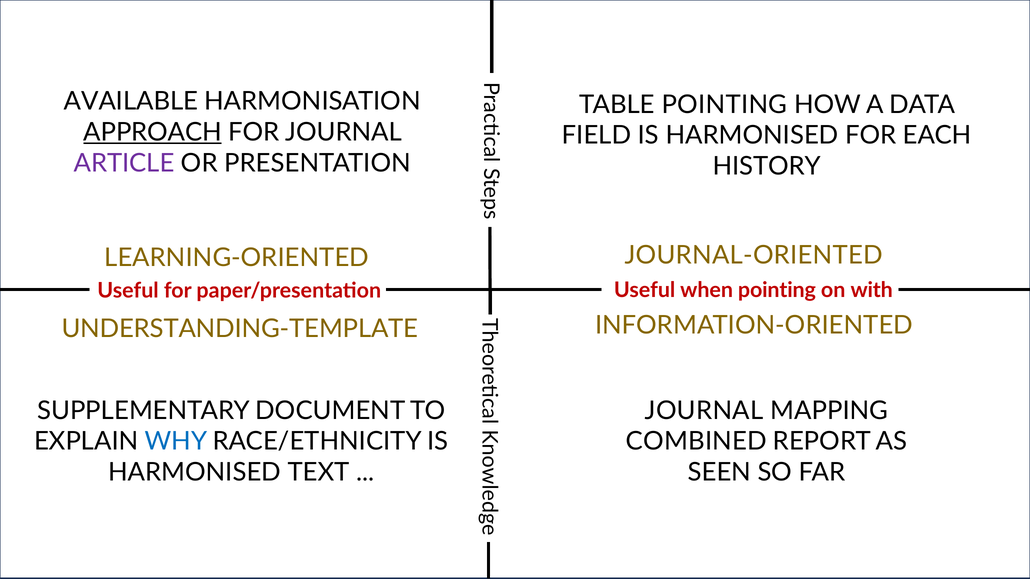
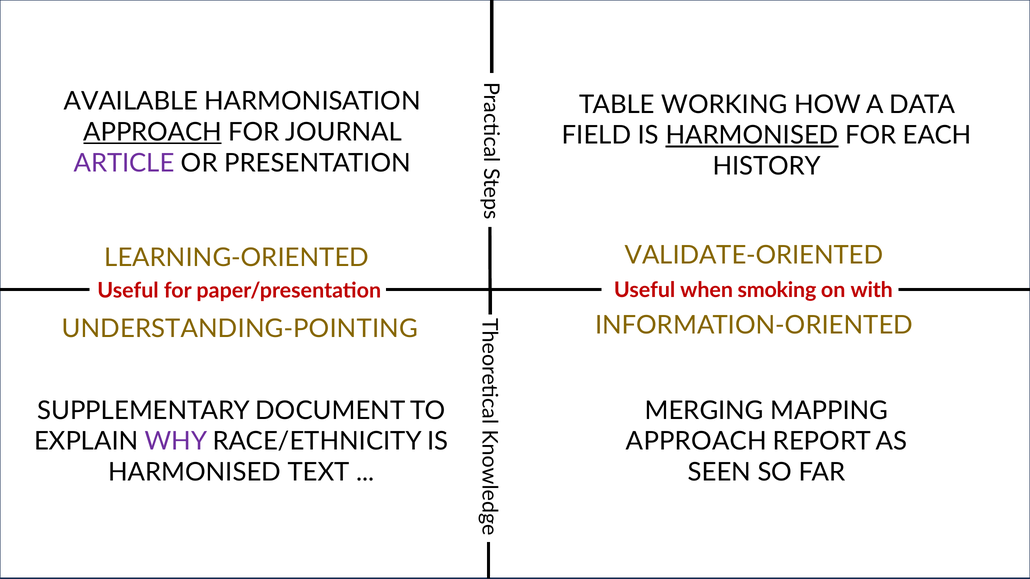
TABLE POINTING: POINTING -> WORKING (725, 105)
HARMONISED underline: none -> present (752, 136)
JOURNAL-ORIENTED: JOURNAL-ORIENTED -> VALIDATE-ORIENTED (754, 256)
when pointing: pointing -> smoking (777, 290)
UNDERSTANDING-TEMPLATE: UNDERSTANDING-TEMPLATE -> UNDERSTANDING-POINTING (240, 329)
JOURNAL: JOURNAL -> MERGING (704, 411)
WHY colour: blue -> purple (176, 442)
COMBINED: COMBINED -> APPROACH (696, 442)
